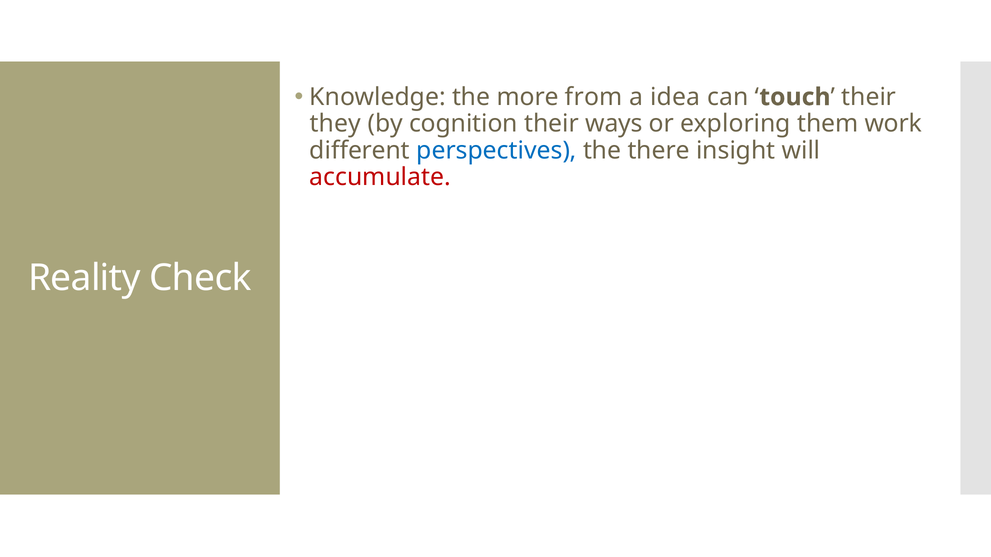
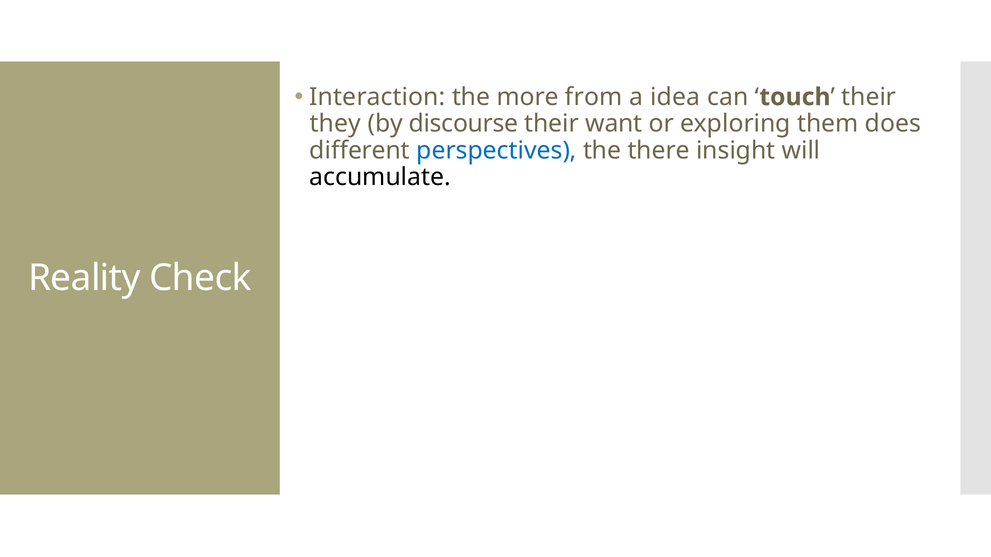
Knowledge: Knowledge -> Interaction (378, 97)
cognition: cognition -> discourse (464, 124)
ways: ways -> want (614, 124)
work: work -> does (893, 124)
accumulate colour: red -> black (380, 177)
